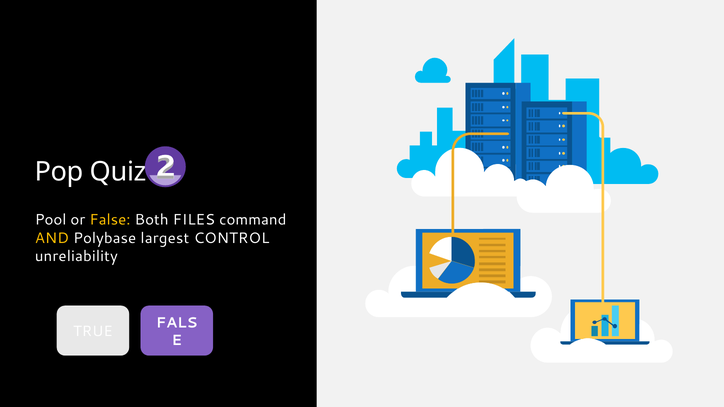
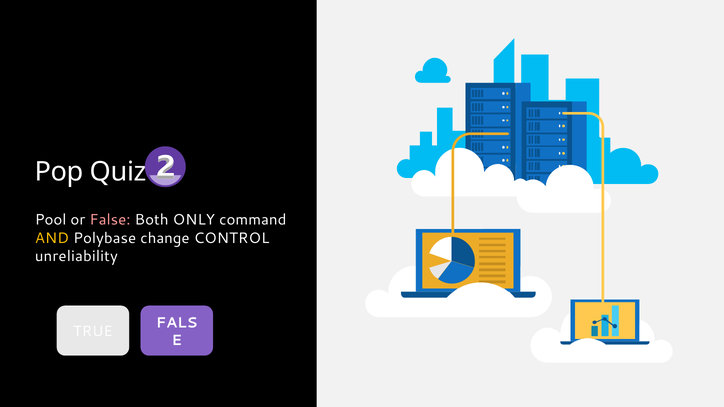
False colour: yellow -> pink (110, 220)
FILES: FILES -> ONLY (194, 220)
largest: largest -> change (165, 238)
